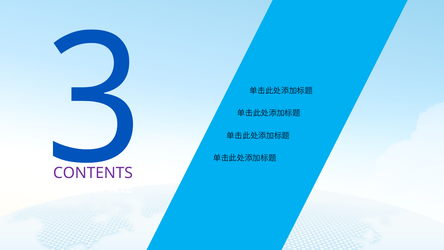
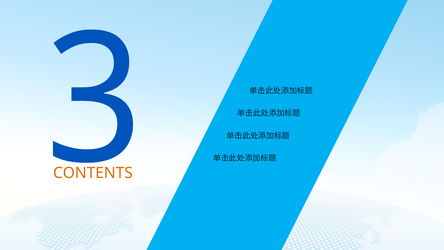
CONTENTS colour: purple -> orange (93, 173)
